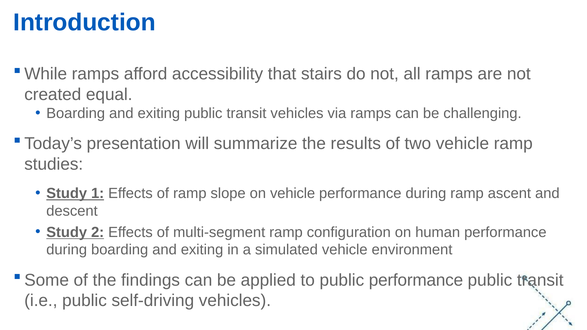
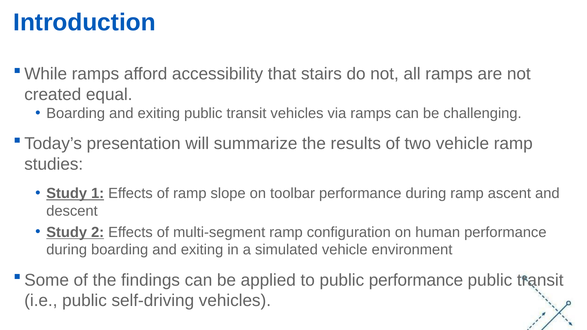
on vehicle: vehicle -> toolbar (293, 193)
